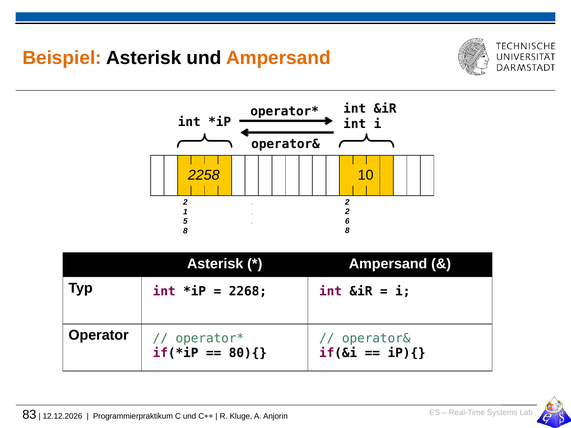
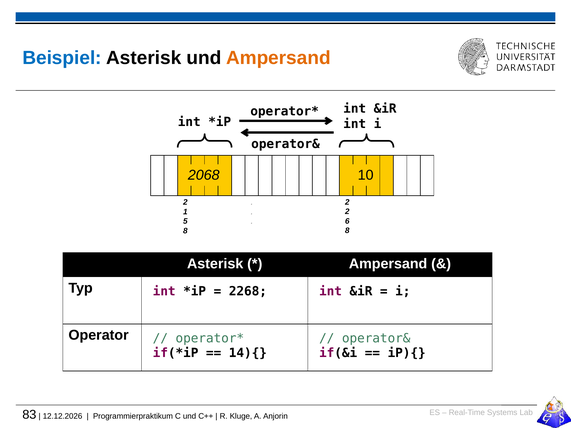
Beispiel colour: orange -> blue (62, 58)
2258: 2258 -> 2068 (204, 175)
80){: 80){ -> 14){ (248, 353)
